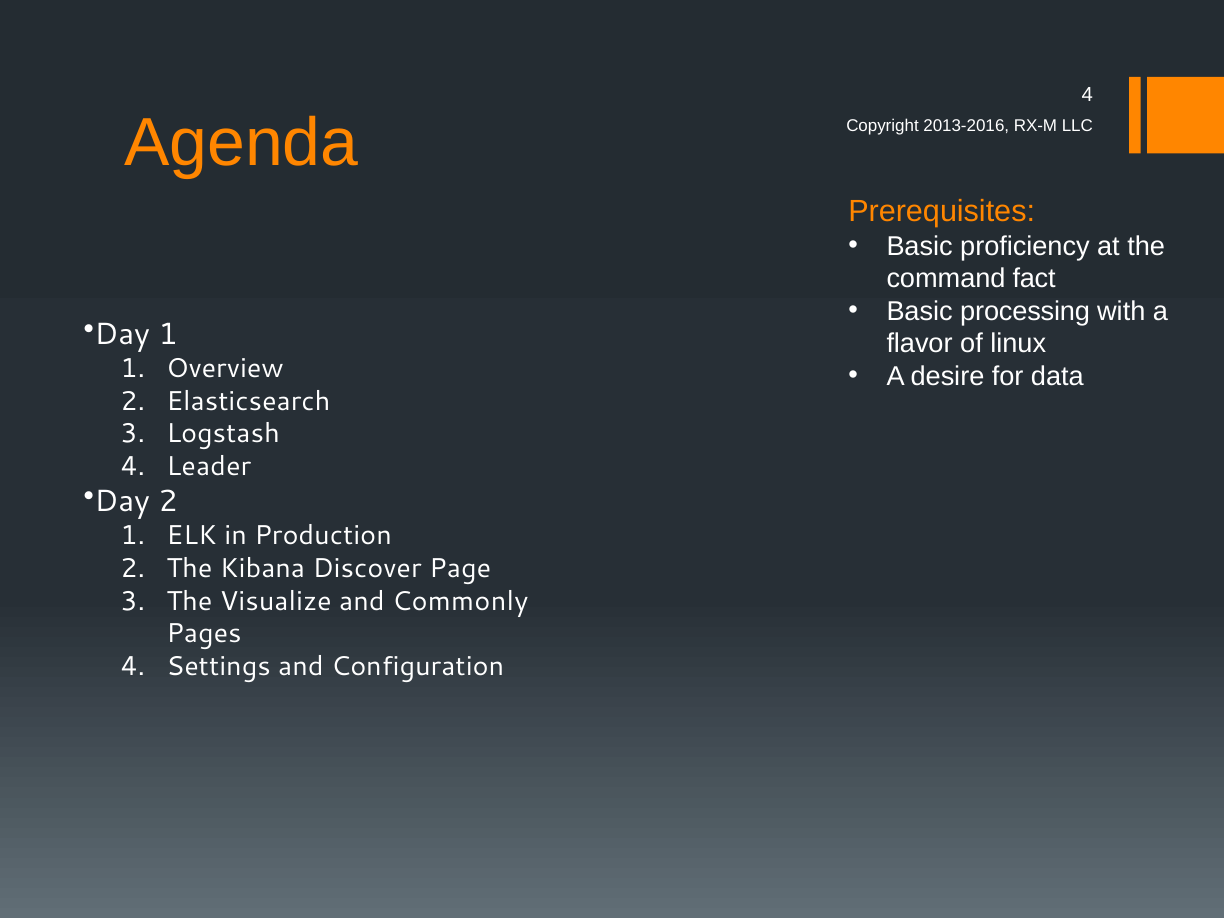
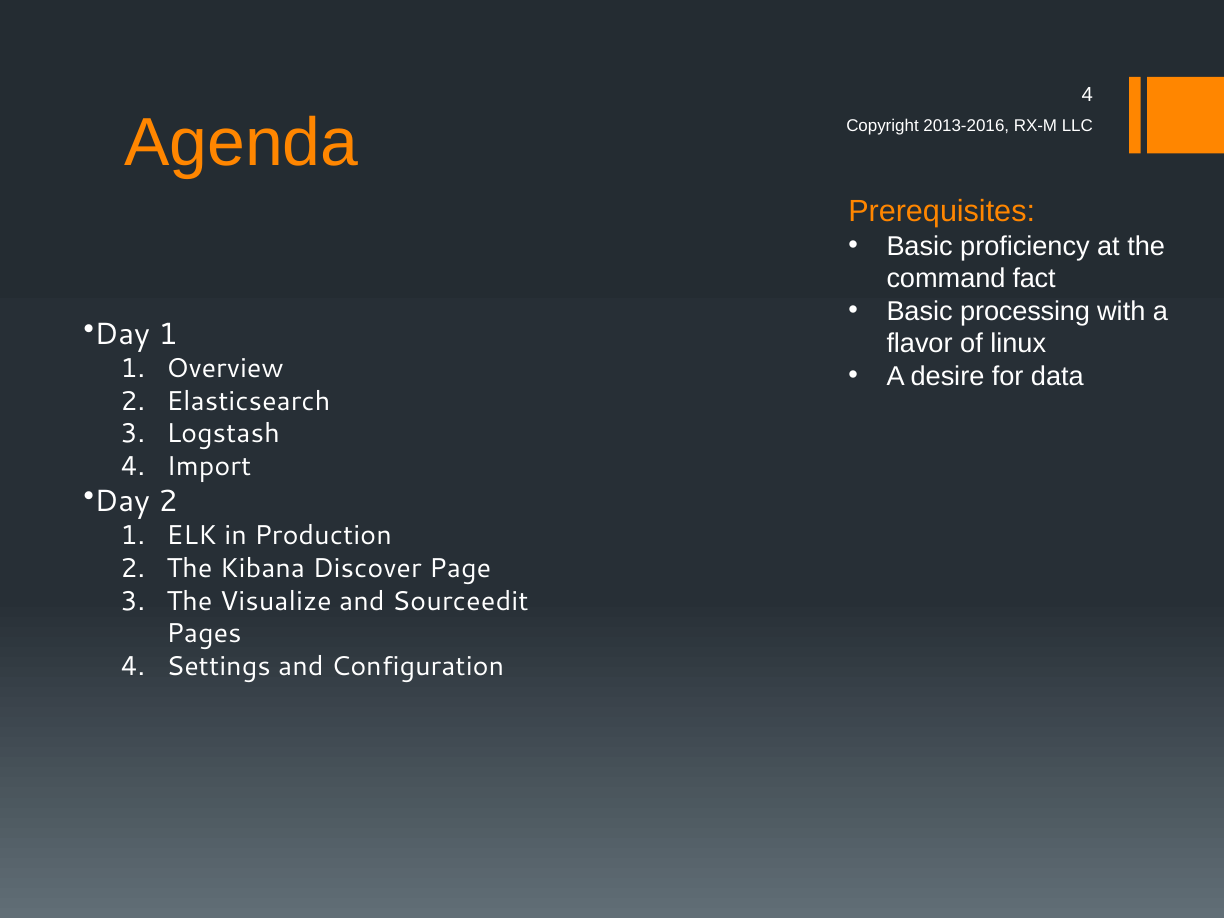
Leader: Leader -> Import (209, 467)
Commonly: Commonly -> Sourceedit (460, 601)
